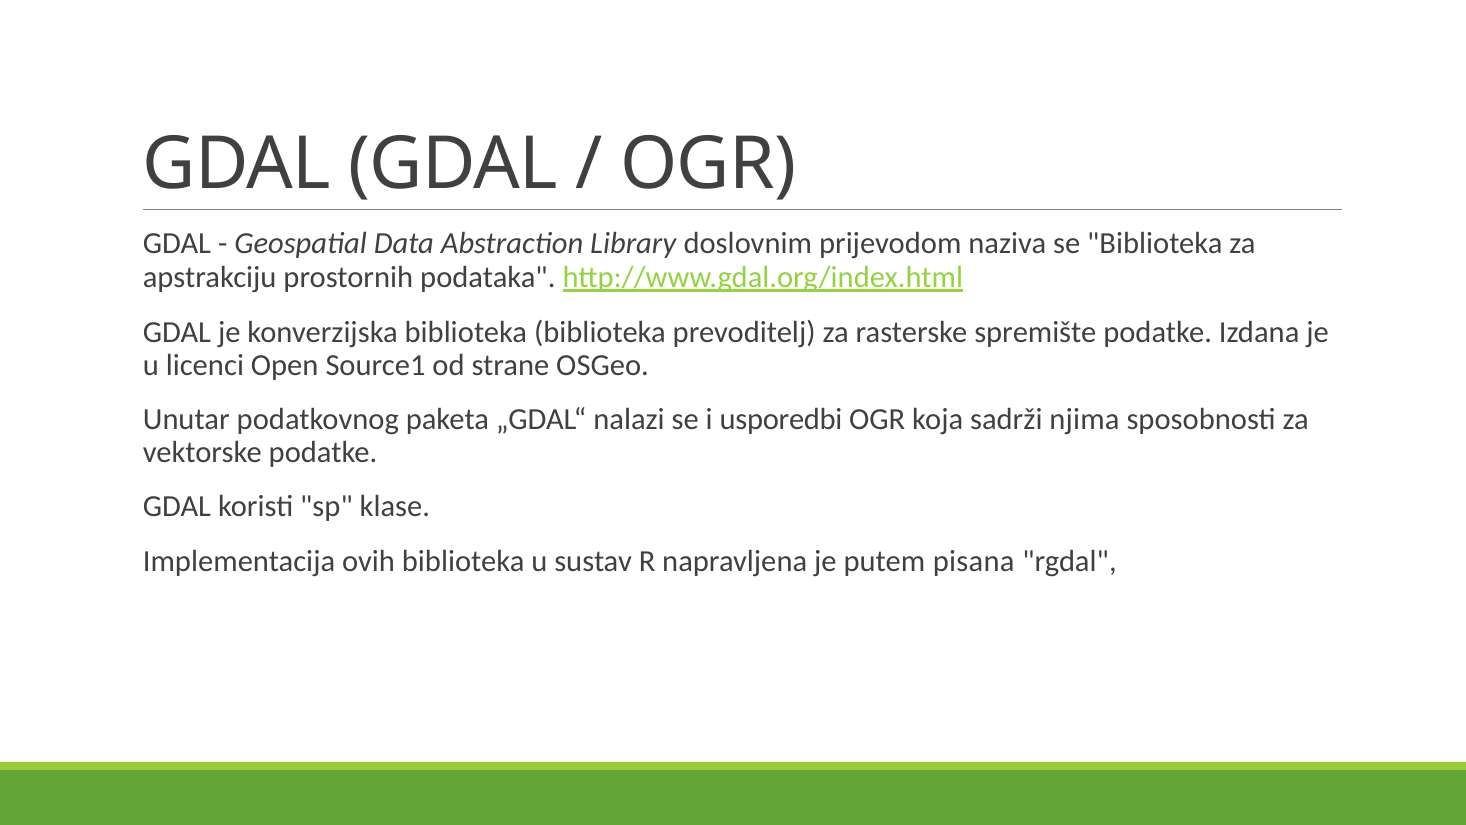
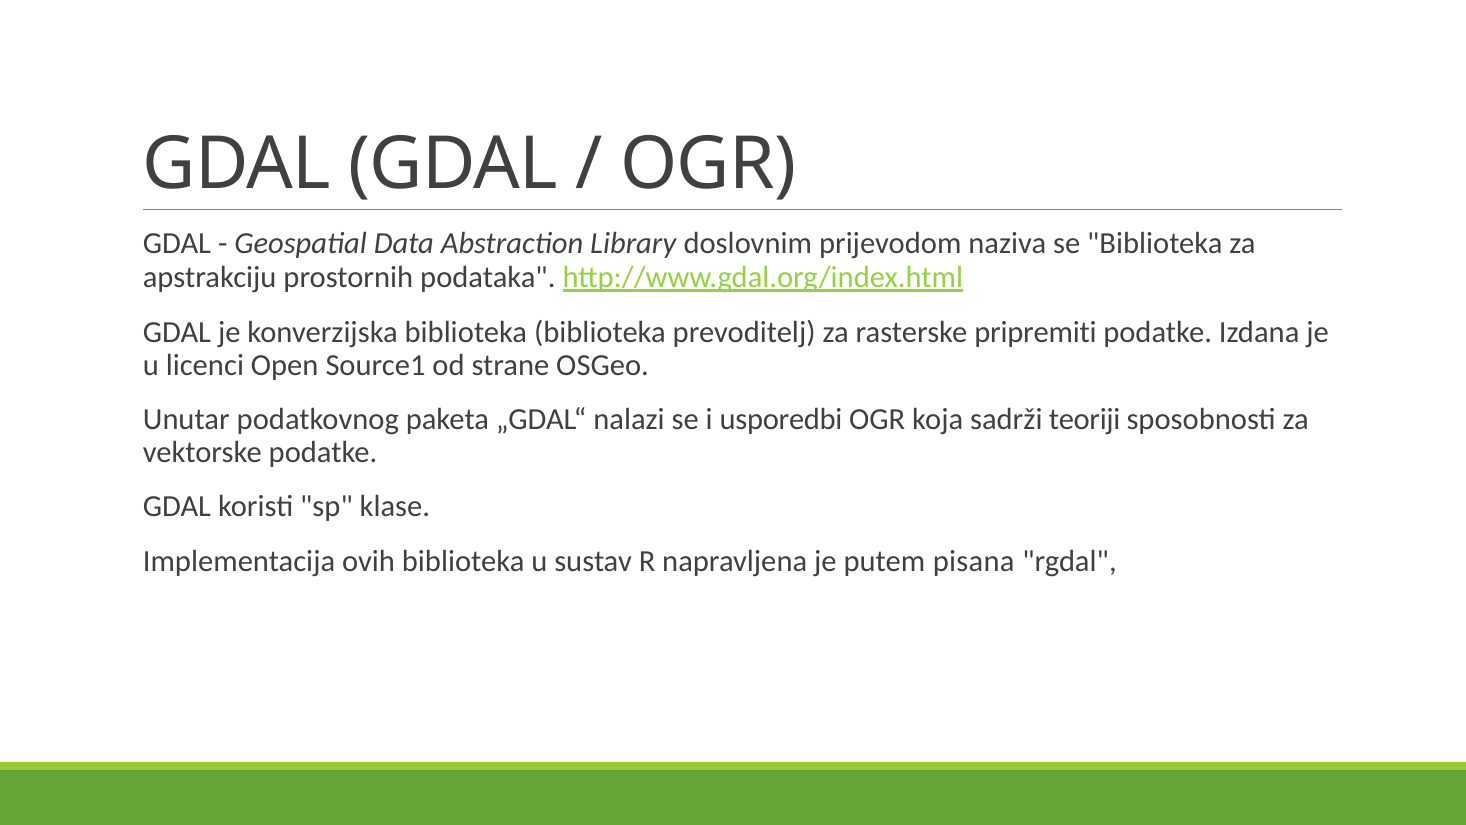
spremište: spremište -> pripremiti (1035, 332)
njima: njima -> teoriji (1085, 419)
